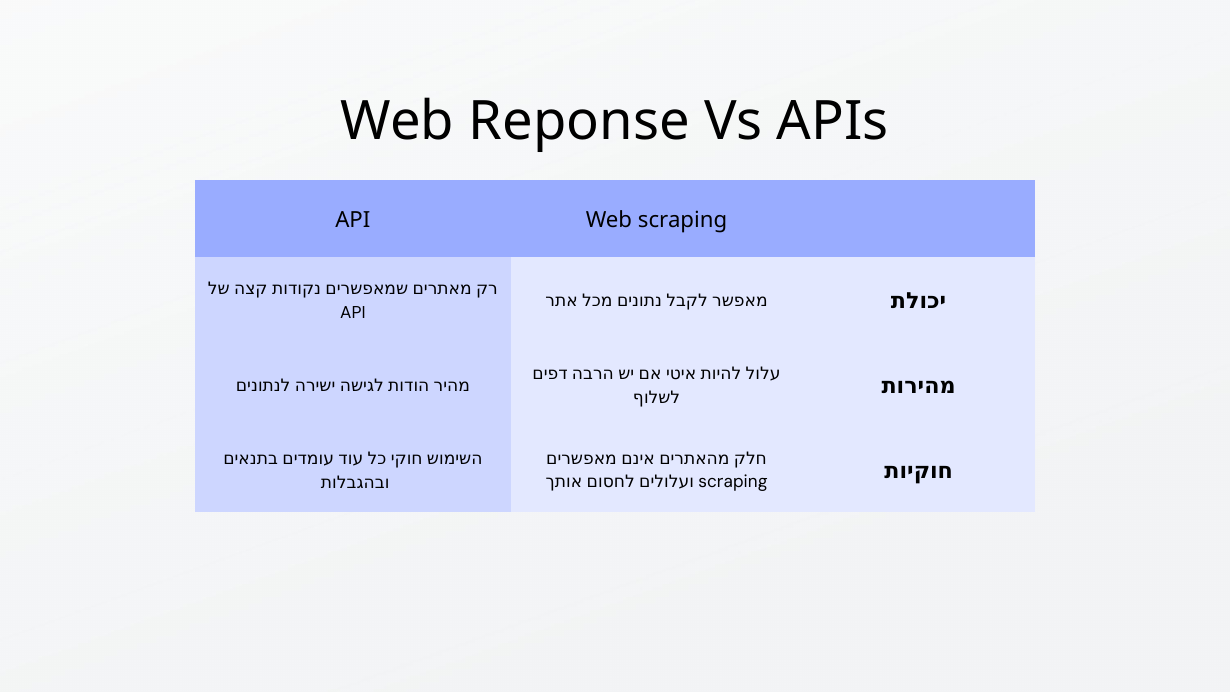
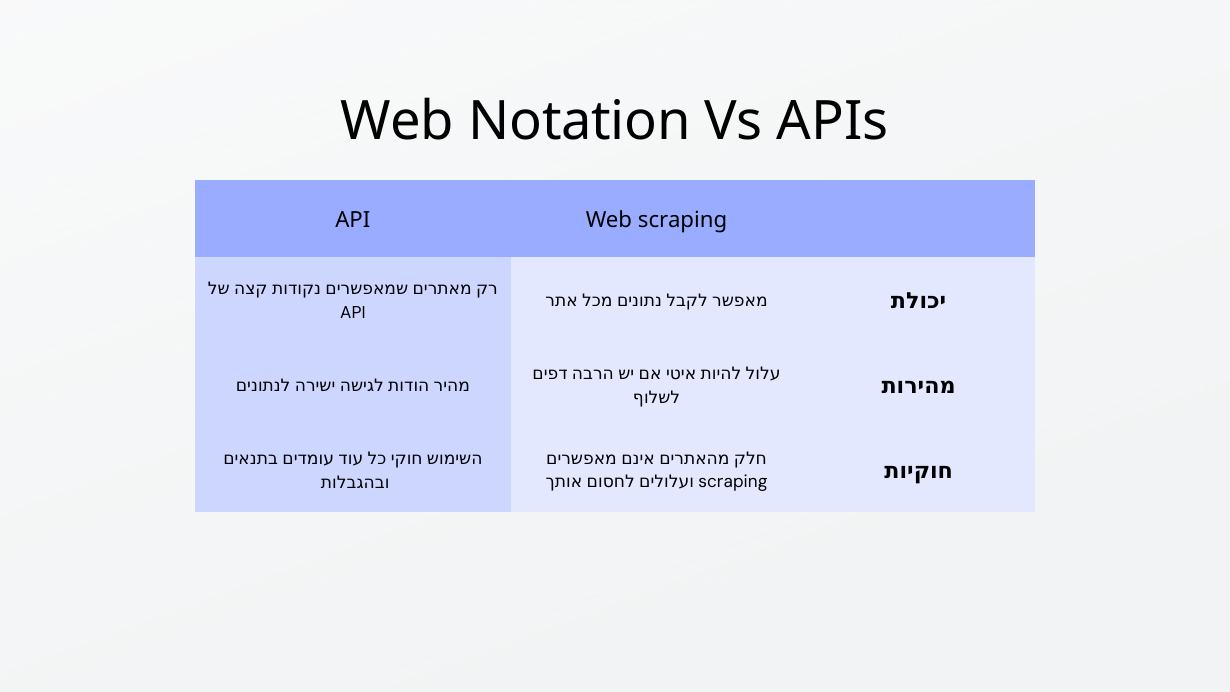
Reponse: Reponse -> Notation (580, 122)
